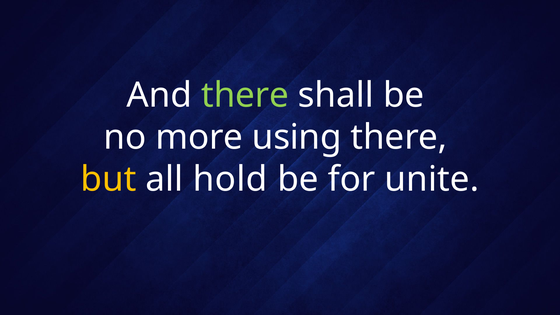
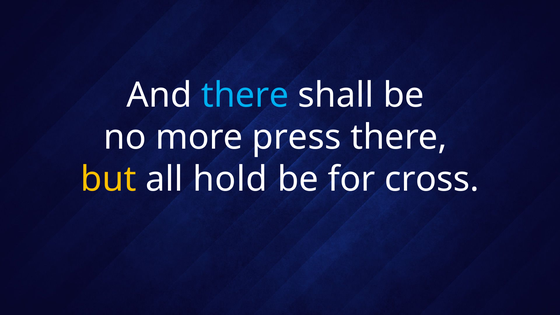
there colour: light green -> light blue (245, 95)
using: using -> press (297, 137)
unite: unite -> cross (432, 179)
